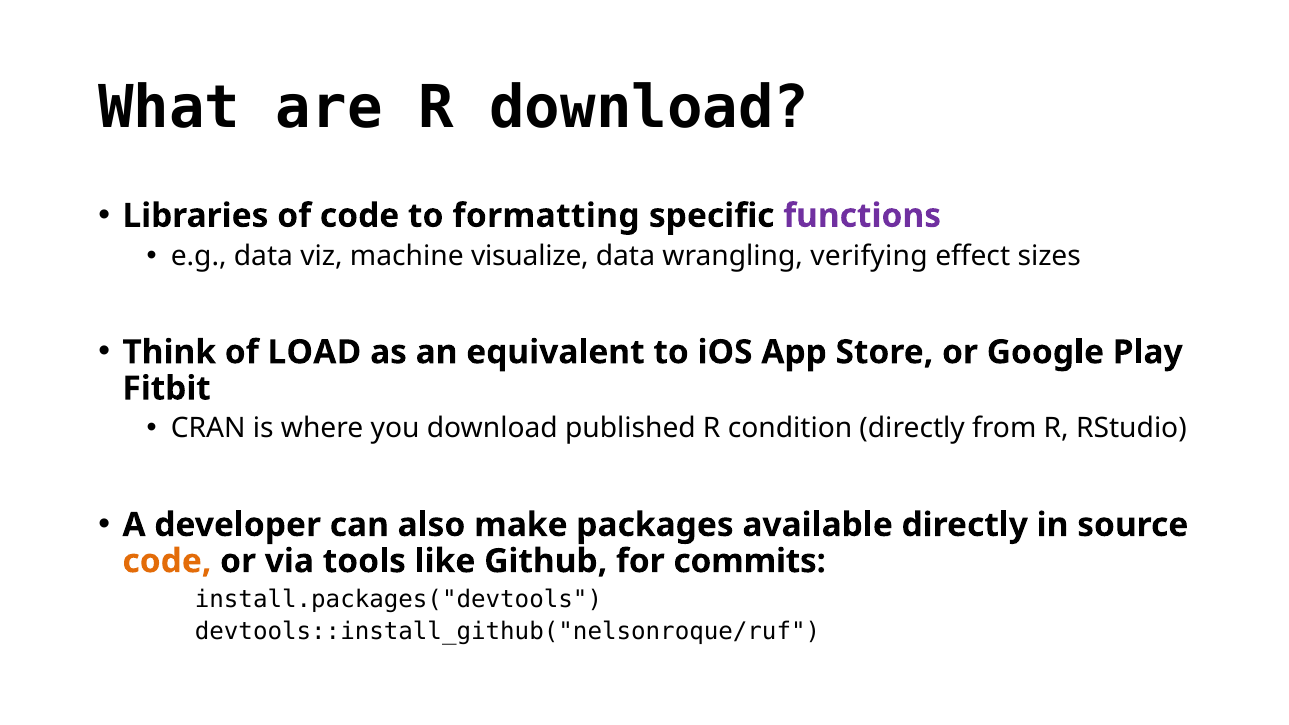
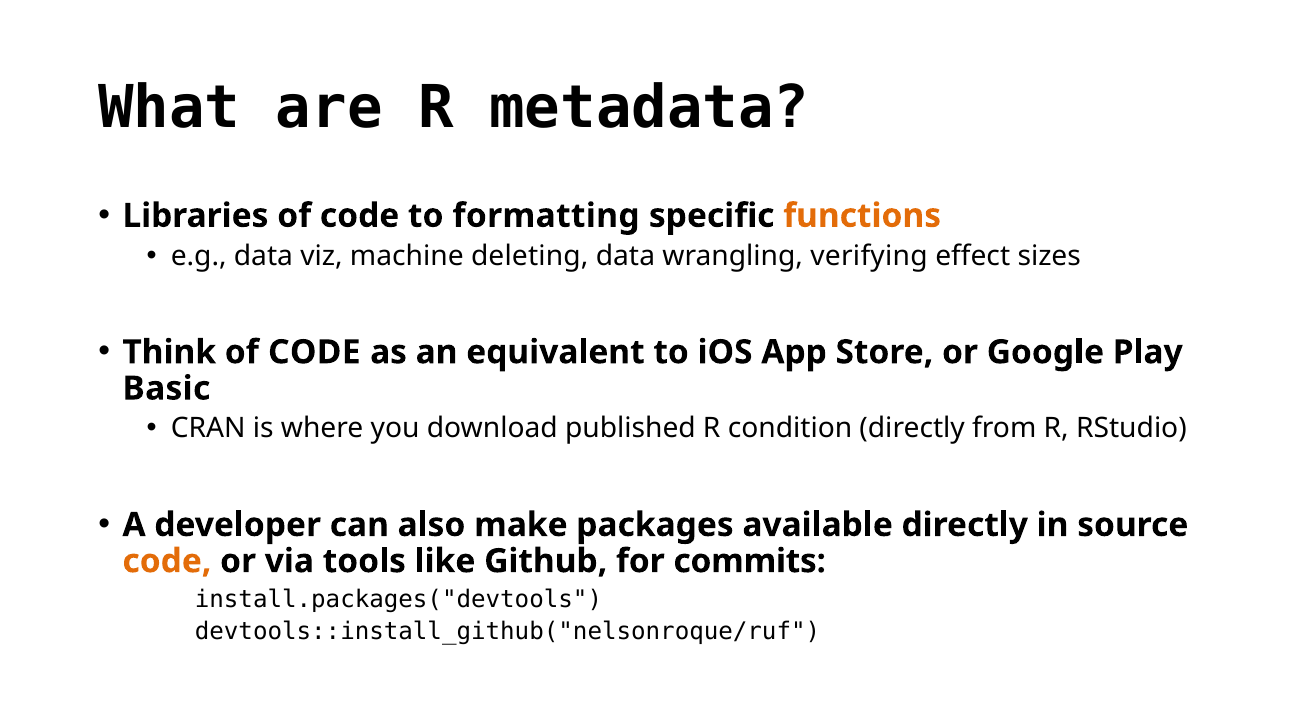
R download: download -> metadata (649, 108)
functions colour: purple -> orange (862, 216)
visualize: visualize -> deleting (530, 256)
Think of LOAD: LOAD -> CODE (314, 352)
Fitbit: Fitbit -> Basic (166, 388)
